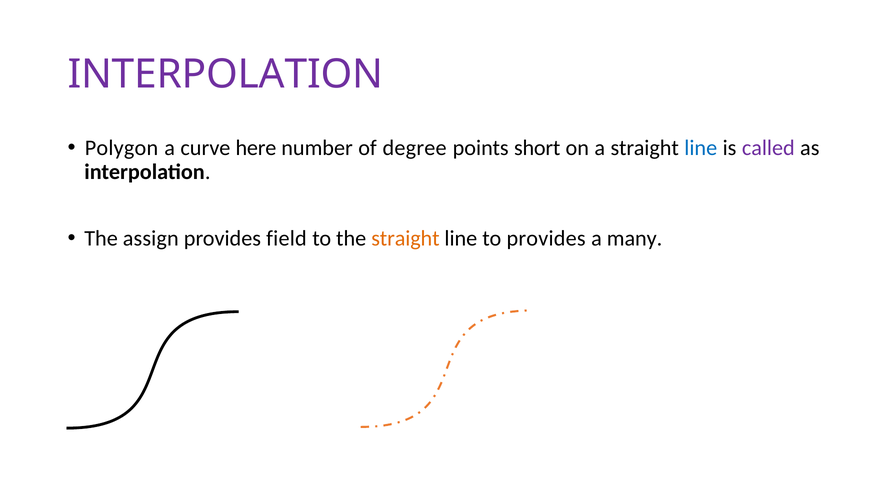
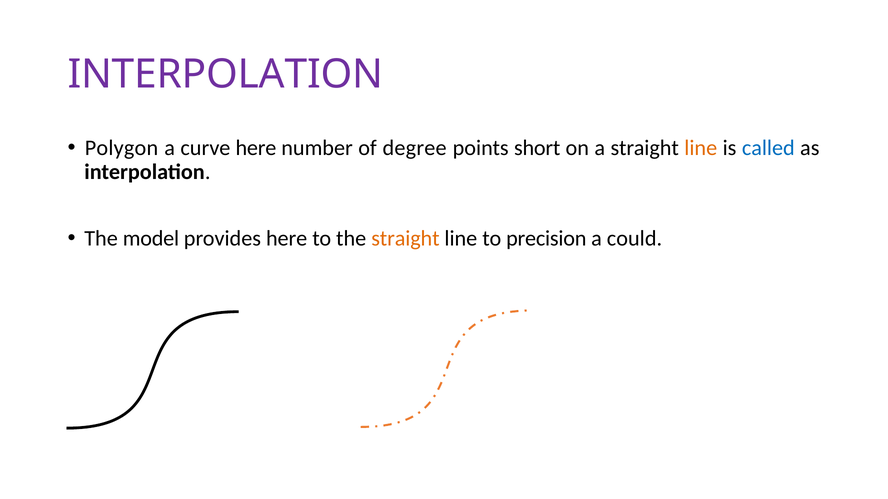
line colour: blue -> orange (701, 148)
called colour: purple -> blue (768, 148)
assign: assign -> model (151, 239)
provides field: field -> here (287, 239)
to provides: provides -> precision (546, 239)
many: many -> could (635, 239)
